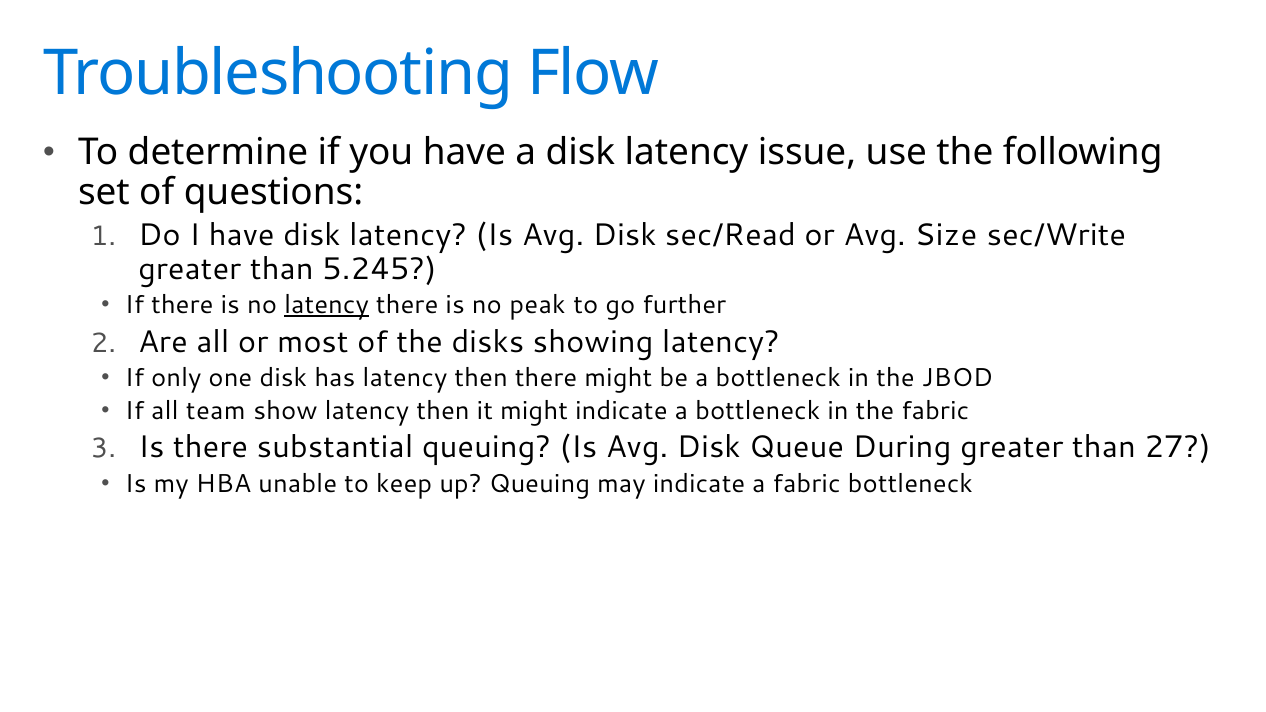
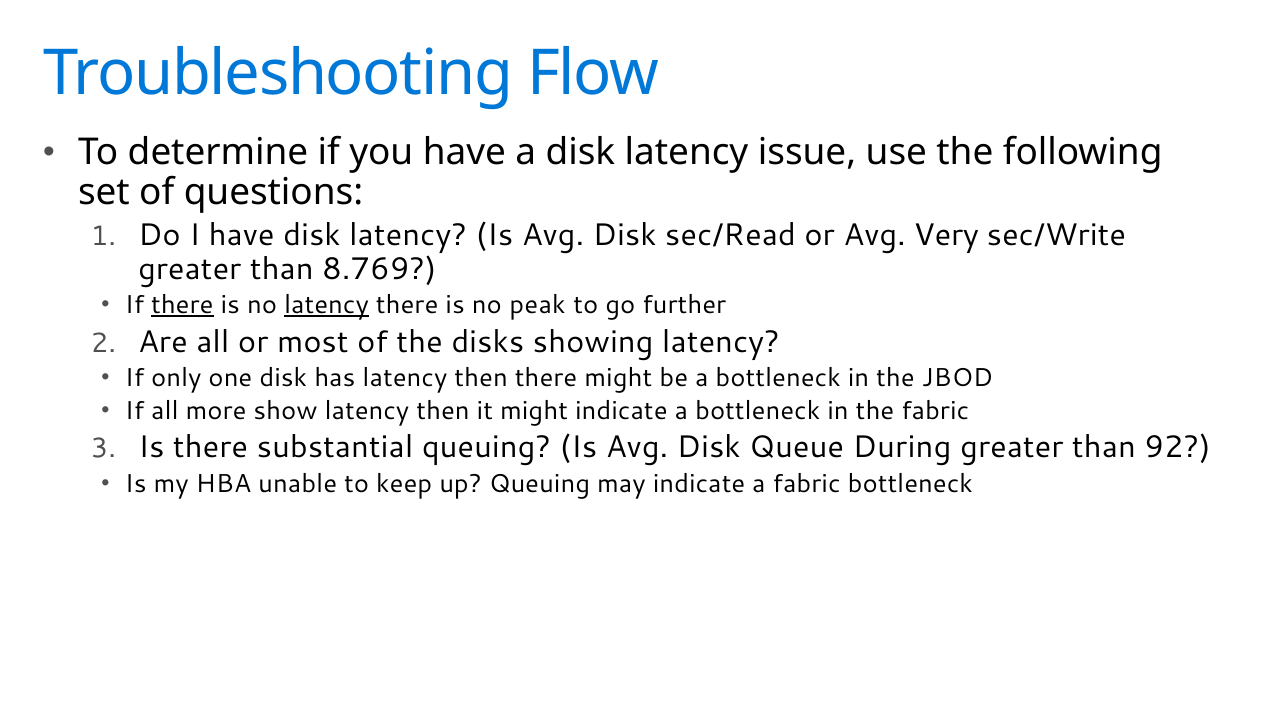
Size: Size -> Very (946, 236)
5.245: 5.245 -> 8.769 (379, 269)
there underline: none -> present (182, 305)
team: team -> more (216, 411)
27: 27 -> 92 (1178, 448)
